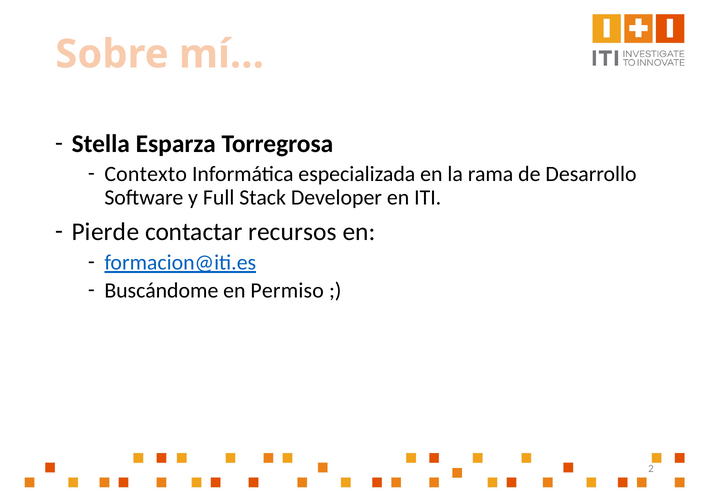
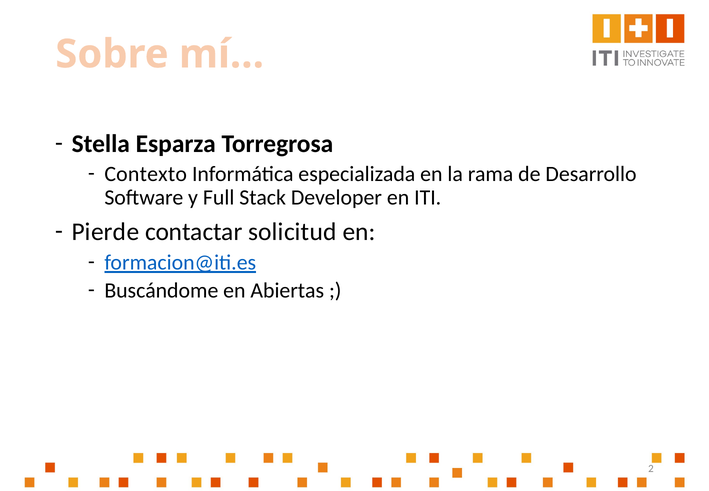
recursos: recursos -> solicitud (292, 232)
Permiso: Permiso -> Abiertas (287, 291)
